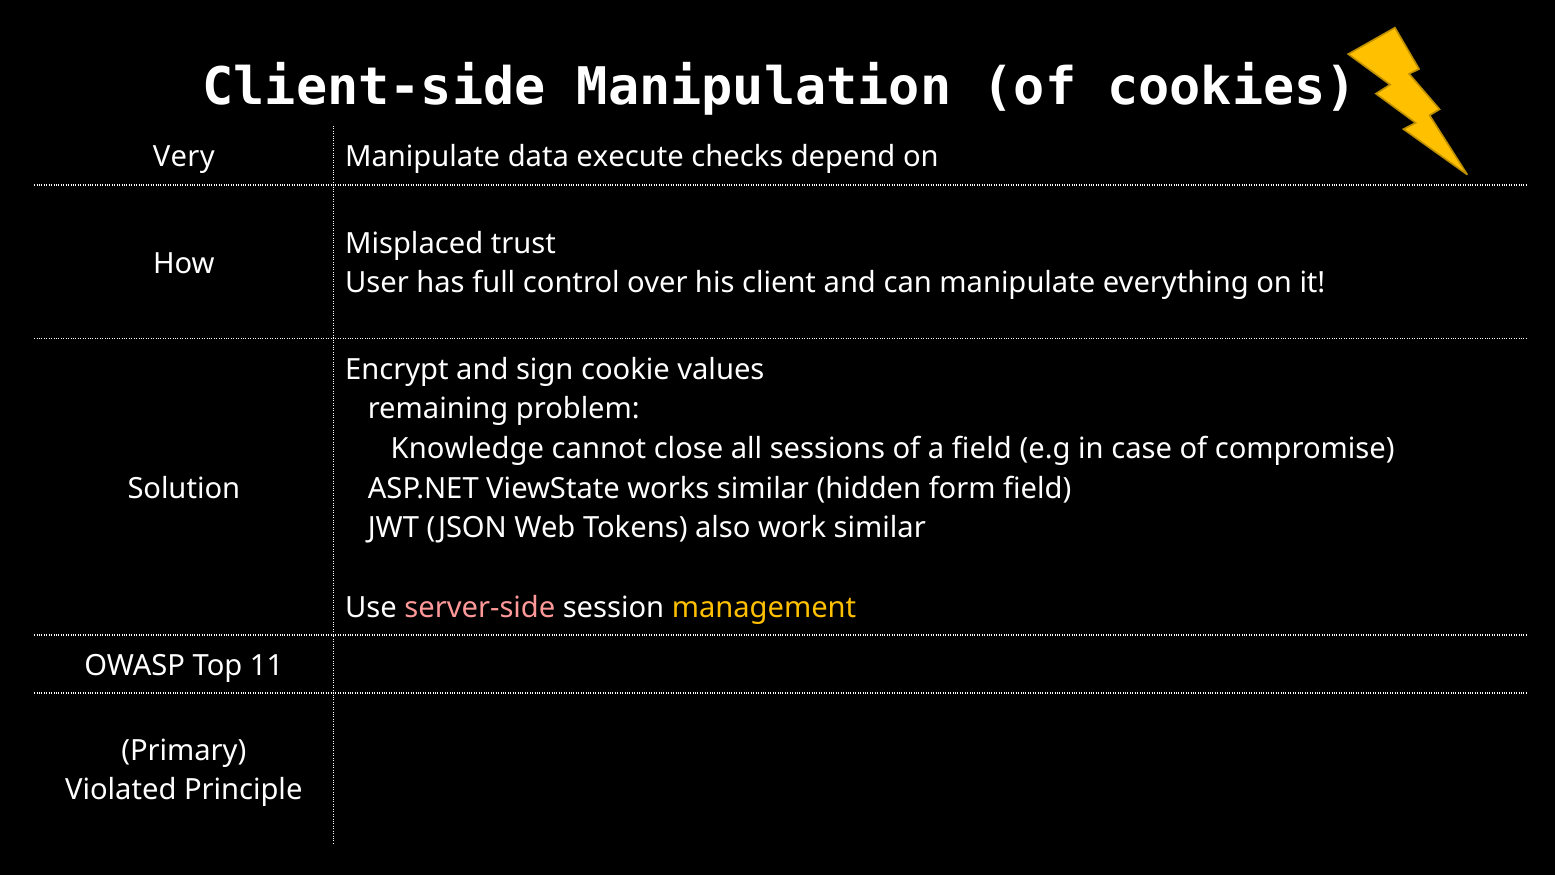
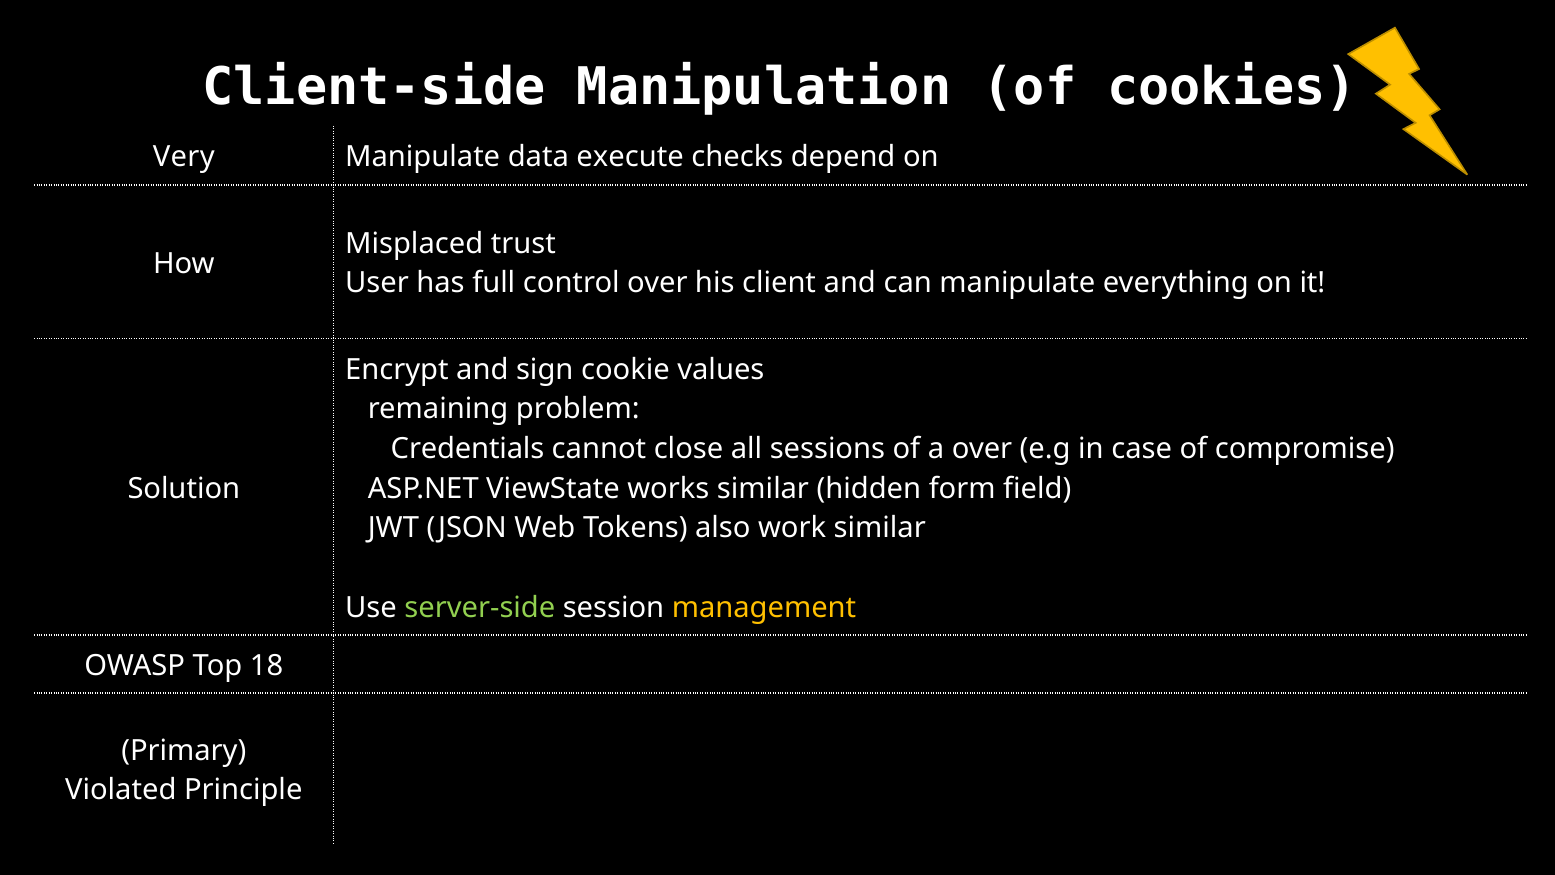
Knowledge: Knowledge -> Credentials (468, 449)
a field: field -> over (982, 449)
server-side colour: pink -> light green (480, 607)
11: 11 -> 18 (267, 665)
